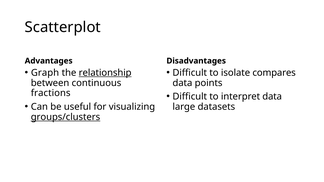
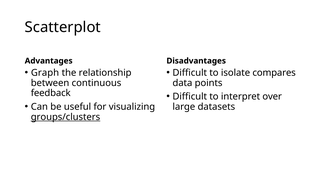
relationship underline: present -> none (105, 73)
fractions: fractions -> feedback (51, 93)
interpret data: data -> over (272, 97)
